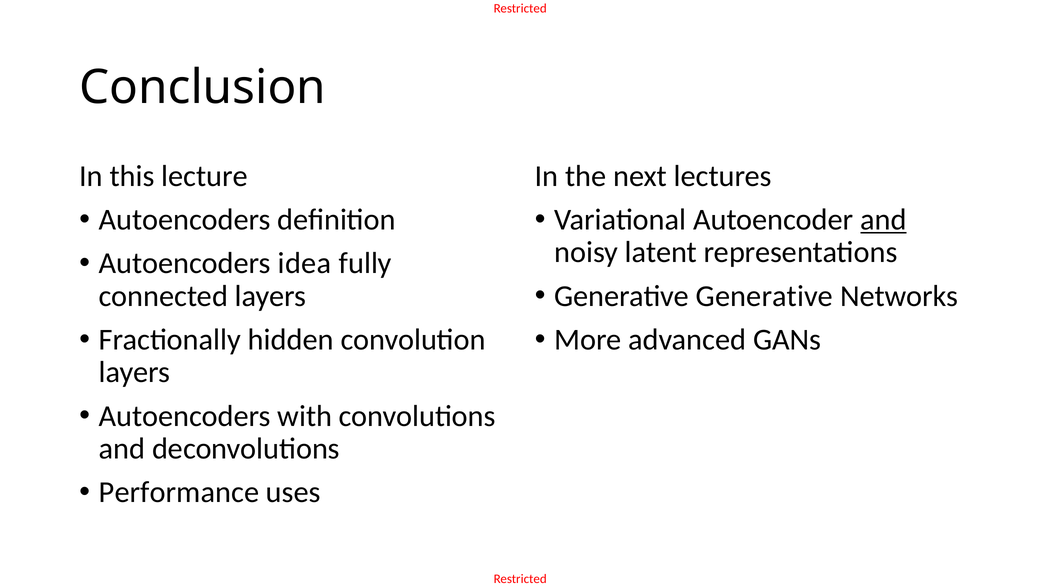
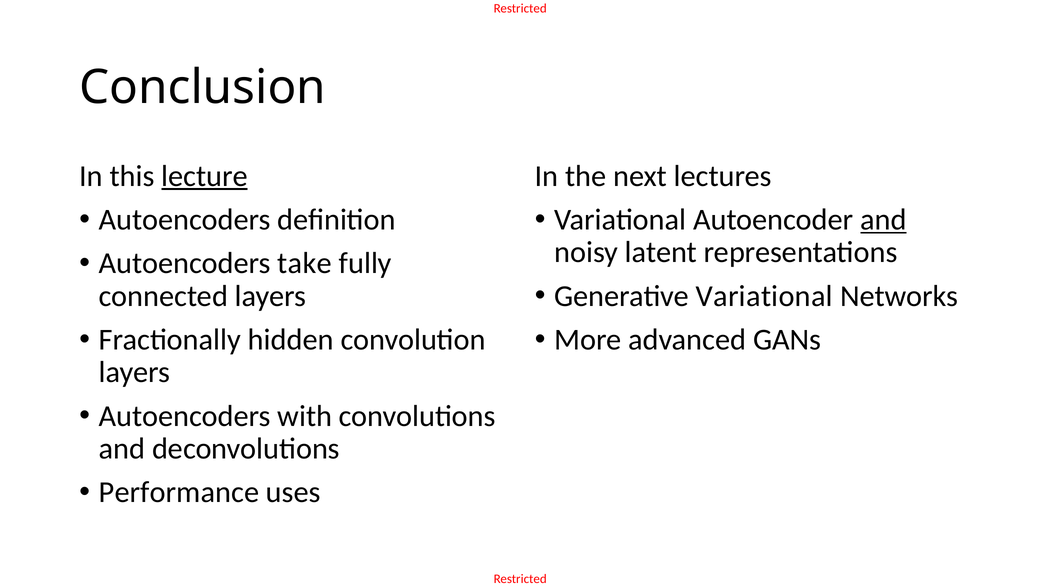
lecture underline: none -> present (204, 176)
idea: idea -> take (305, 263)
Generative Generative: Generative -> Variational (764, 296)
